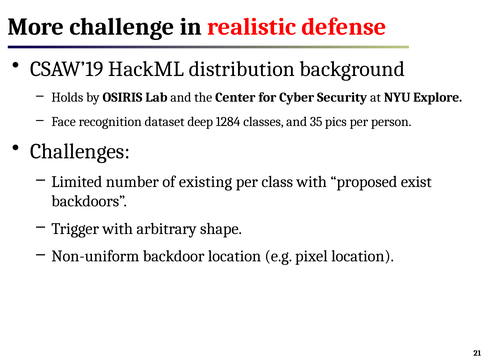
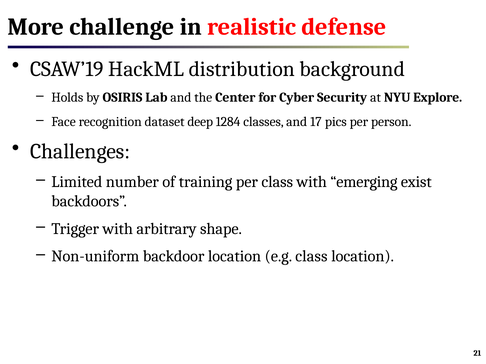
35: 35 -> 17 (316, 122)
existing: existing -> training (206, 182)
proposed: proposed -> emerging (364, 182)
e.g pixel: pixel -> class (311, 257)
